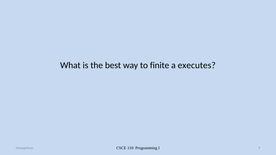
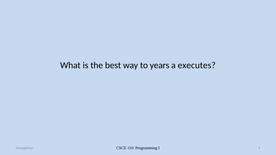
finite: finite -> years (160, 65)
